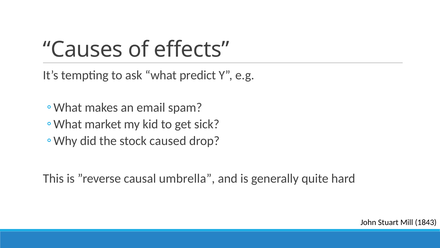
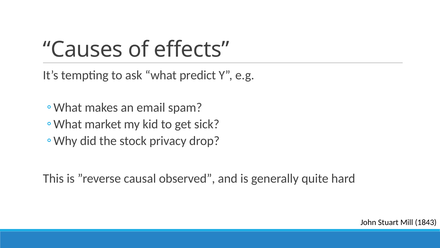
caused: caused -> privacy (168, 141)
umbrella: umbrella -> observed (187, 178)
